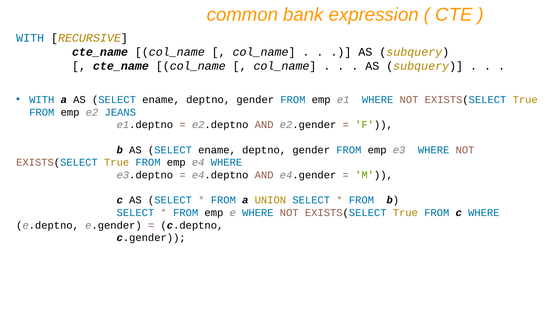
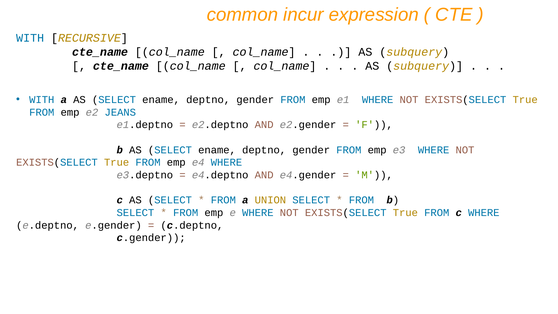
bank: bank -> incur (303, 15)
